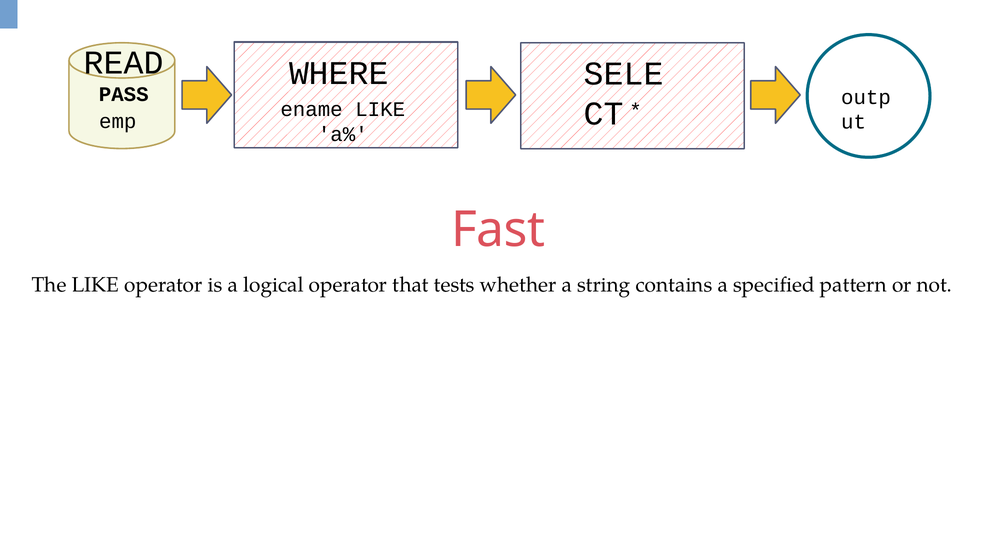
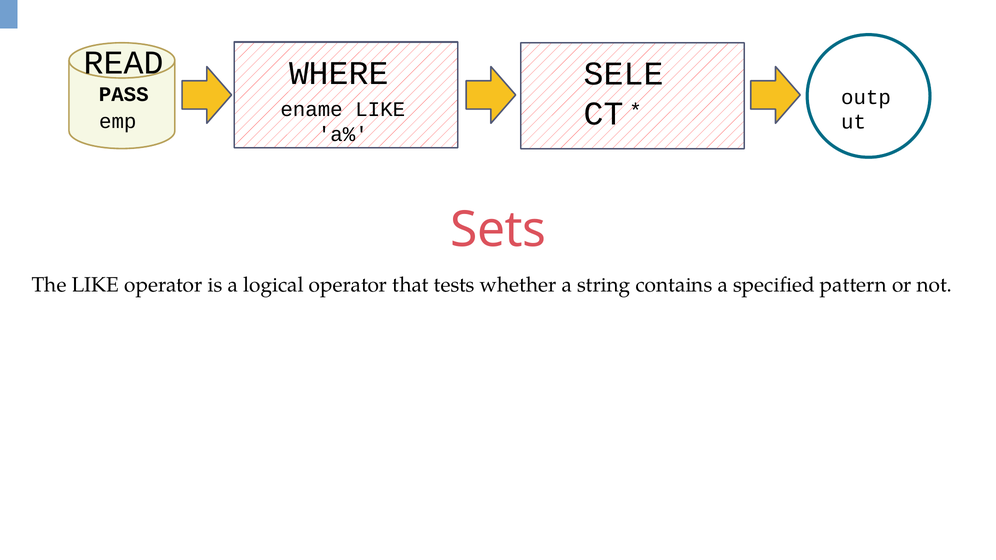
Fast: Fast -> Sets (498, 230)
